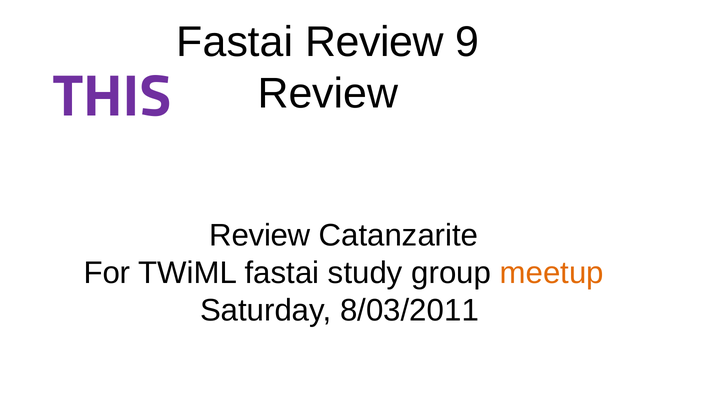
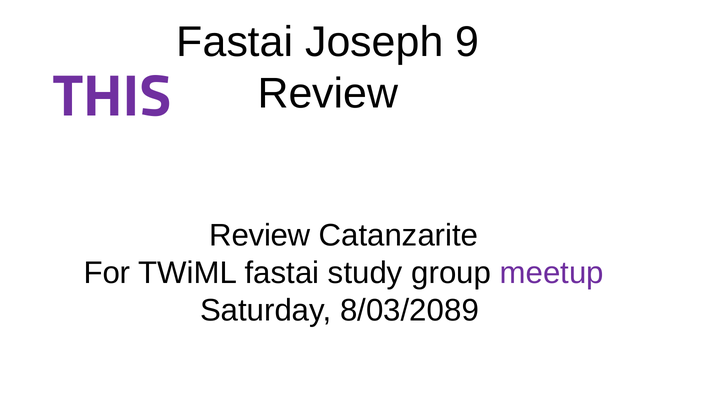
Fastai Review: Review -> Joseph (374, 42)
meetup colour: orange -> purple (552, 273)
8/03/2011: 8/03/2011 -> 8/03/2089 (409, 310)
